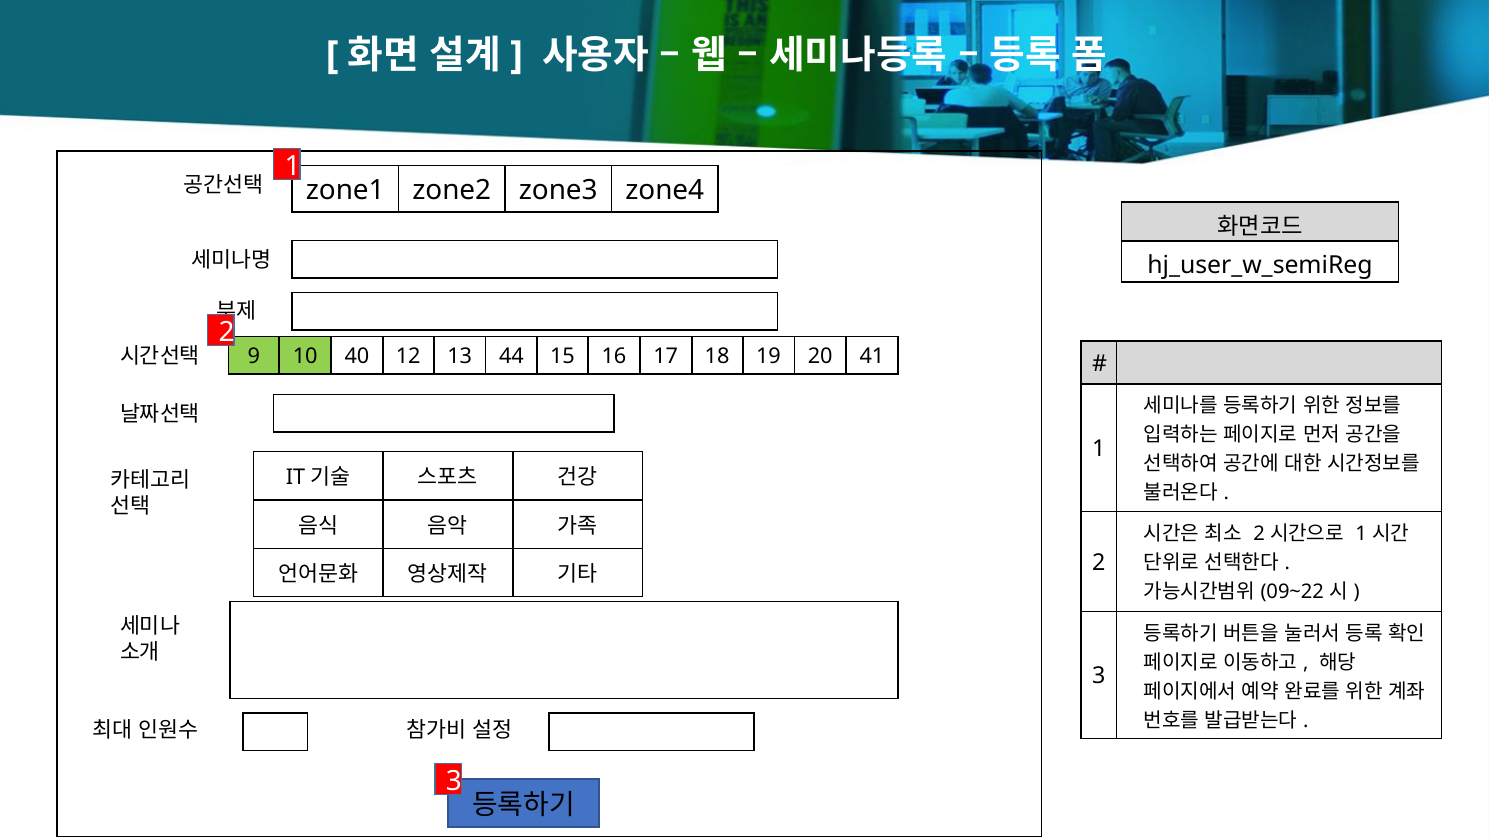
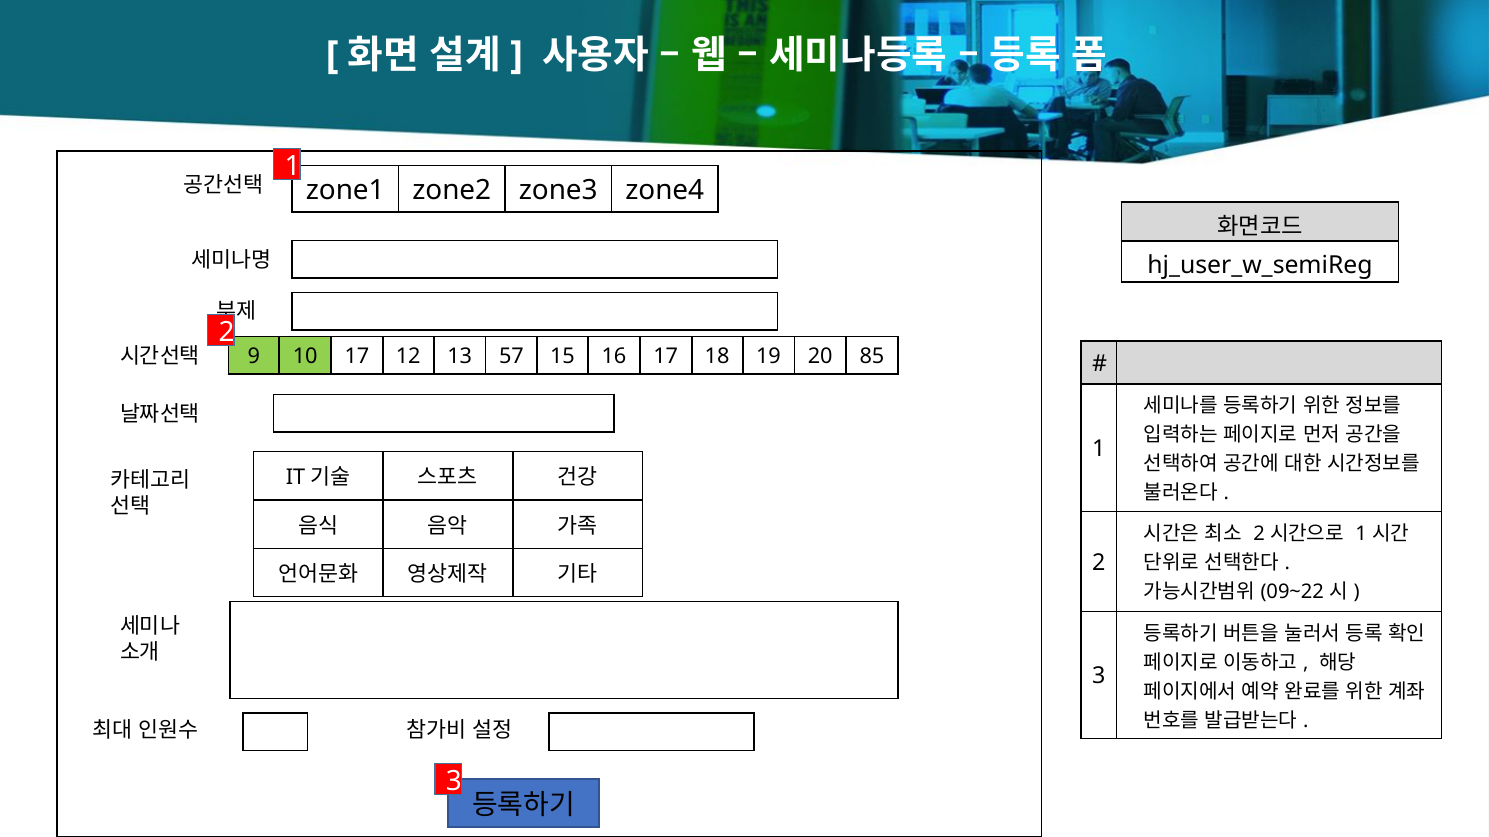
10 40: 40 -> 17 (357, 357)
44: 44 -> 57 (511, 357)
41: 41 -> 85 (872, 357)
